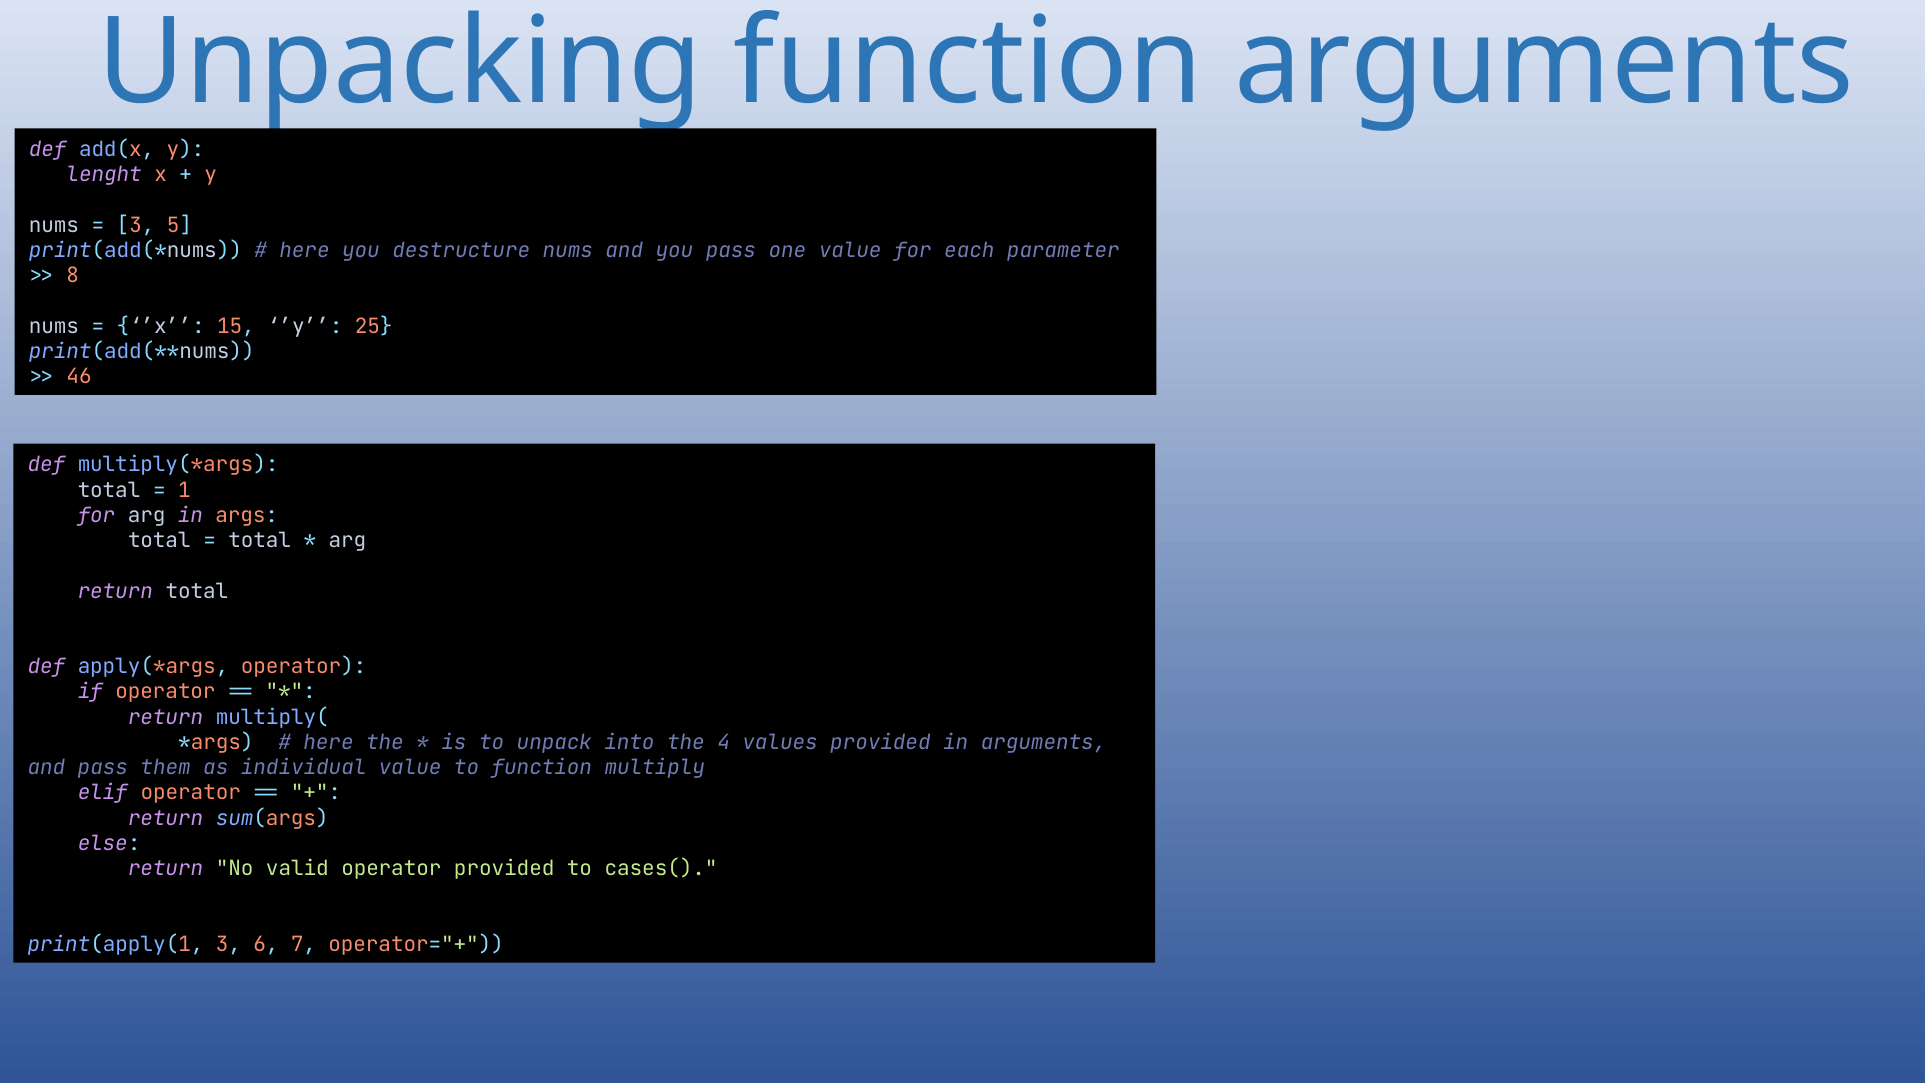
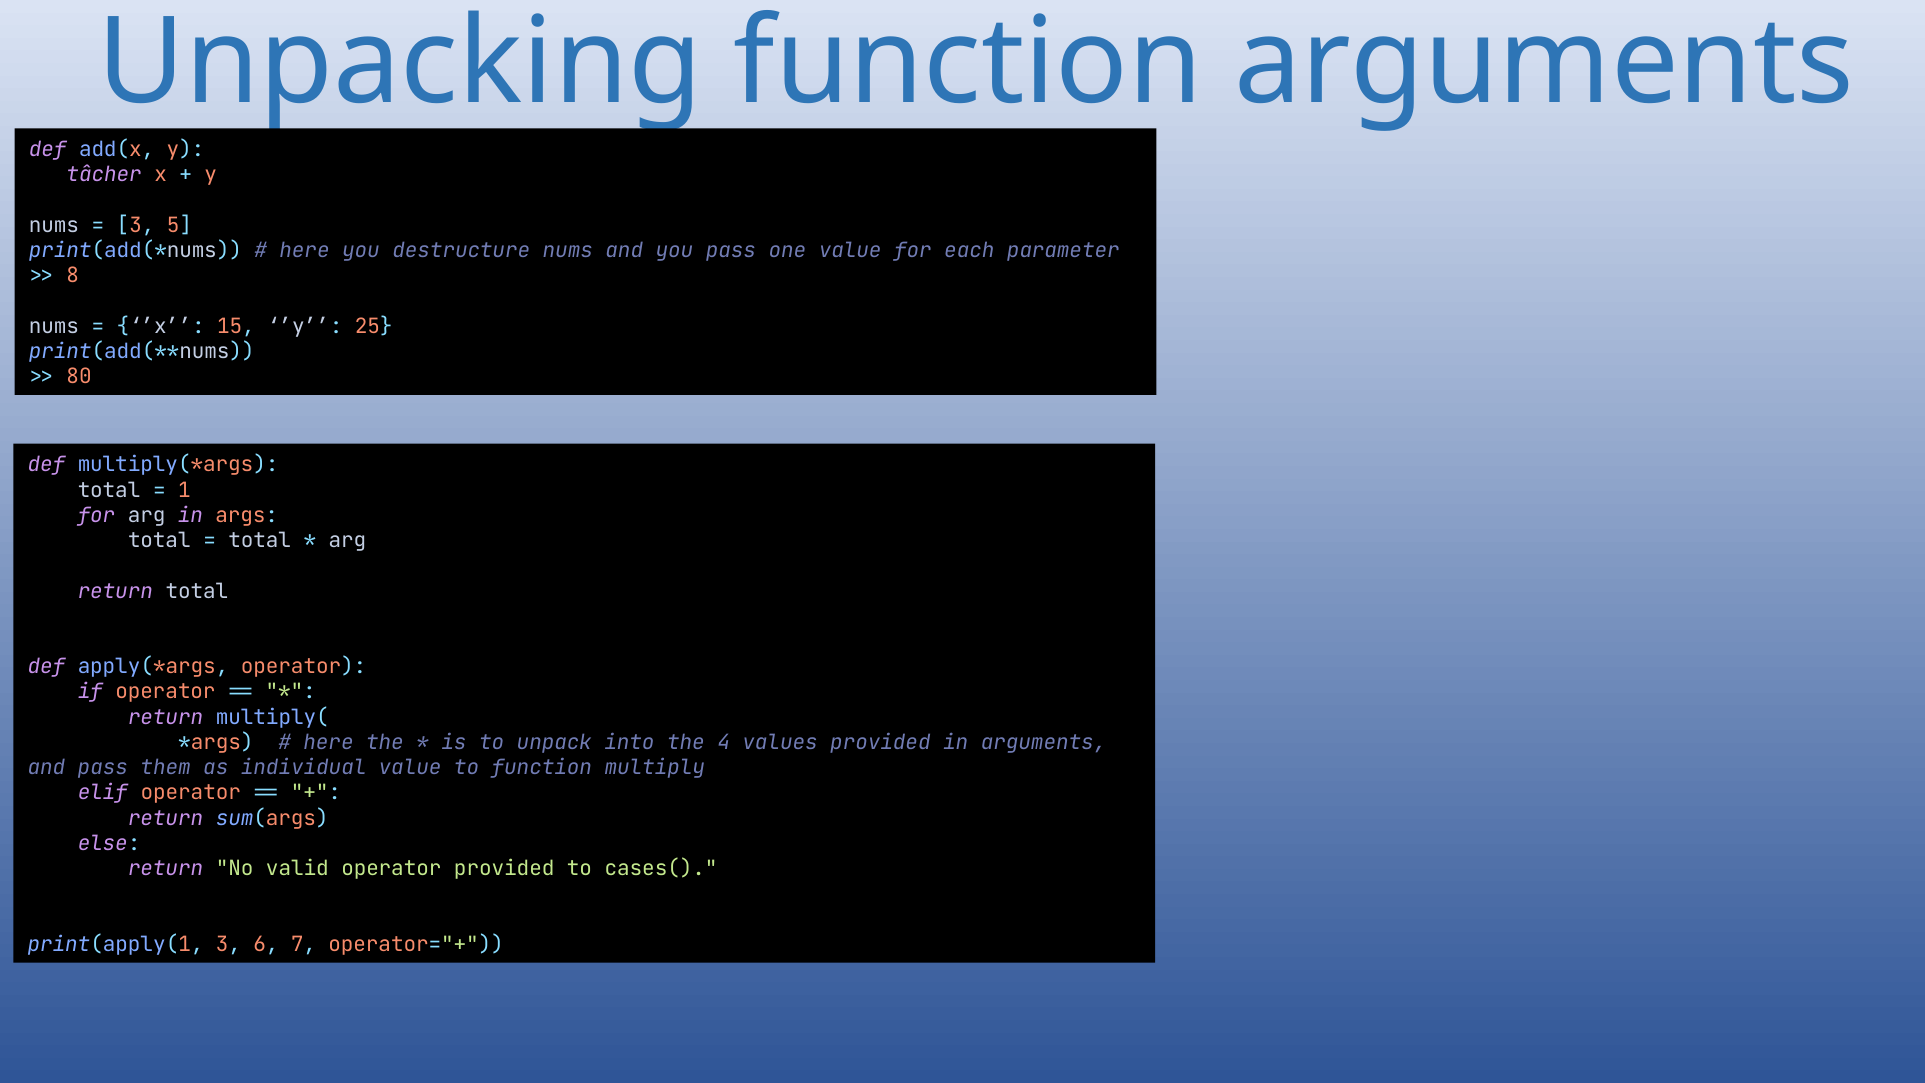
lenght: lenght -> tâcher (104, 175)
46: 46 -> 80 (79, 377)
